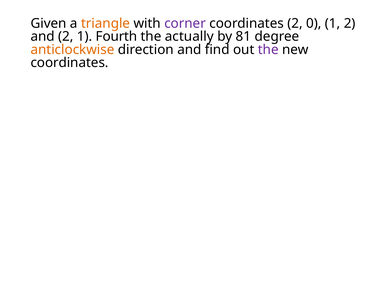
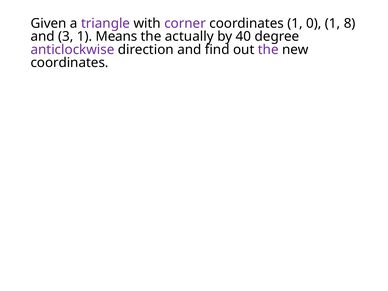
triangle colour: orange -> purple (106, 23)
coordinates 2: 2 -> 1 (295, 23)
1 2: 2 -> 8 (350, 23)
and 2: 2 -> 3 (66, 37)
Fourth: Fourth -> Means (117, 37)
81: 81 -> 40 (243, 37)
anticlockwise colour: orange -> purple (73, 50)
